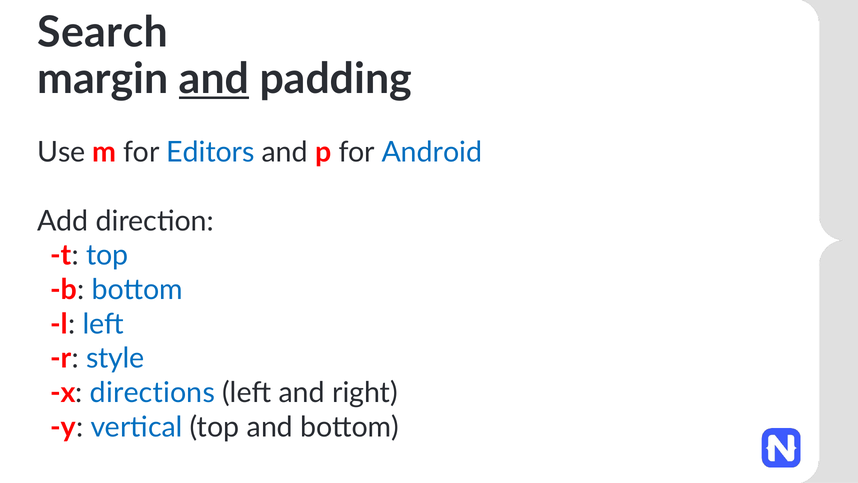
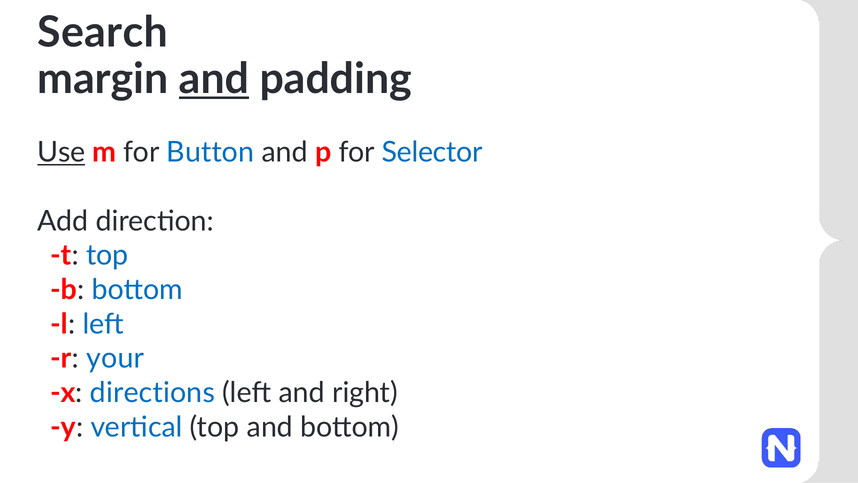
Use underline: none -> present (61, 152)
Editors: Editors -> Button (210, 152)
Android: Android -> Selector (432, 152)
style: style -> your (115, 358)
